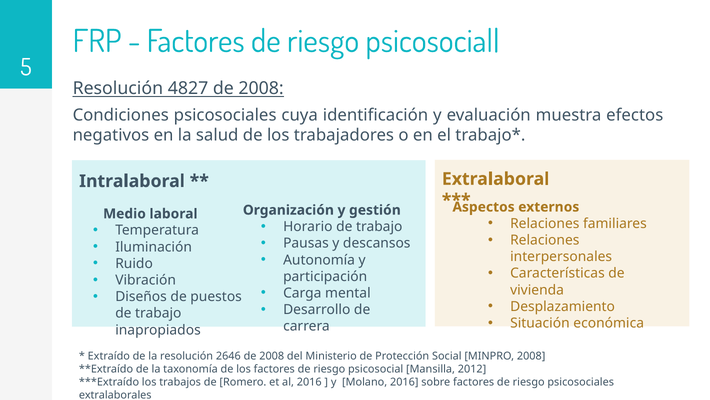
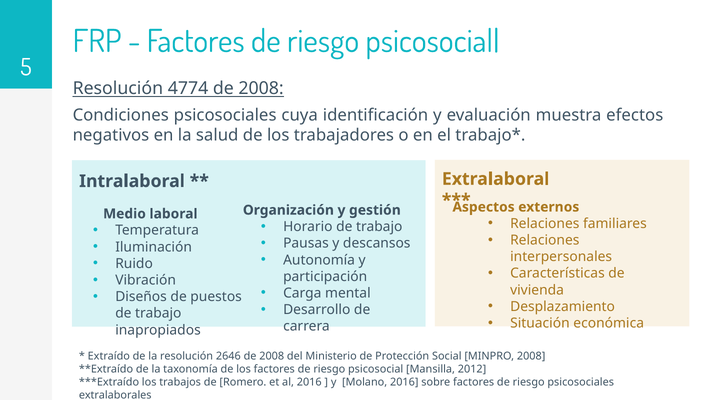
4827: 4827 -> 4774 (188, 88)
